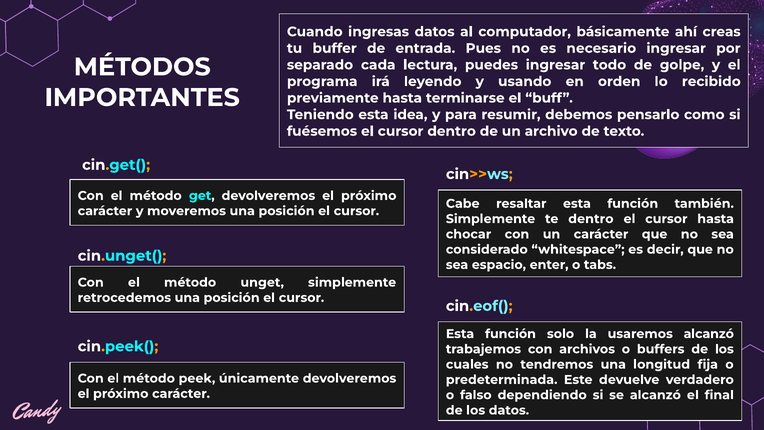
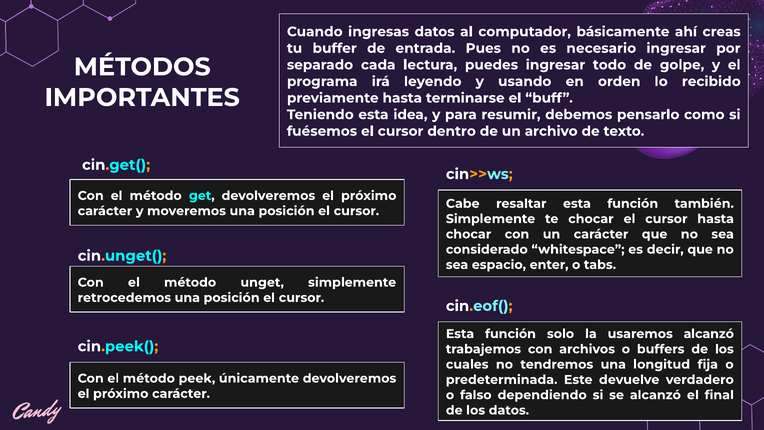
te dentro: dentro -> chocar (591, 219)
